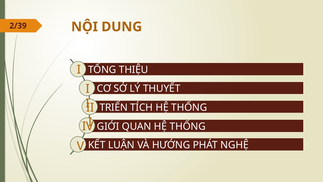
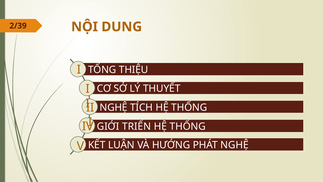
TRIỂN: TRIỂN -> NGHỆ (114, 107)
QUAN: QUAN -> TRIỂN (137, 126)
